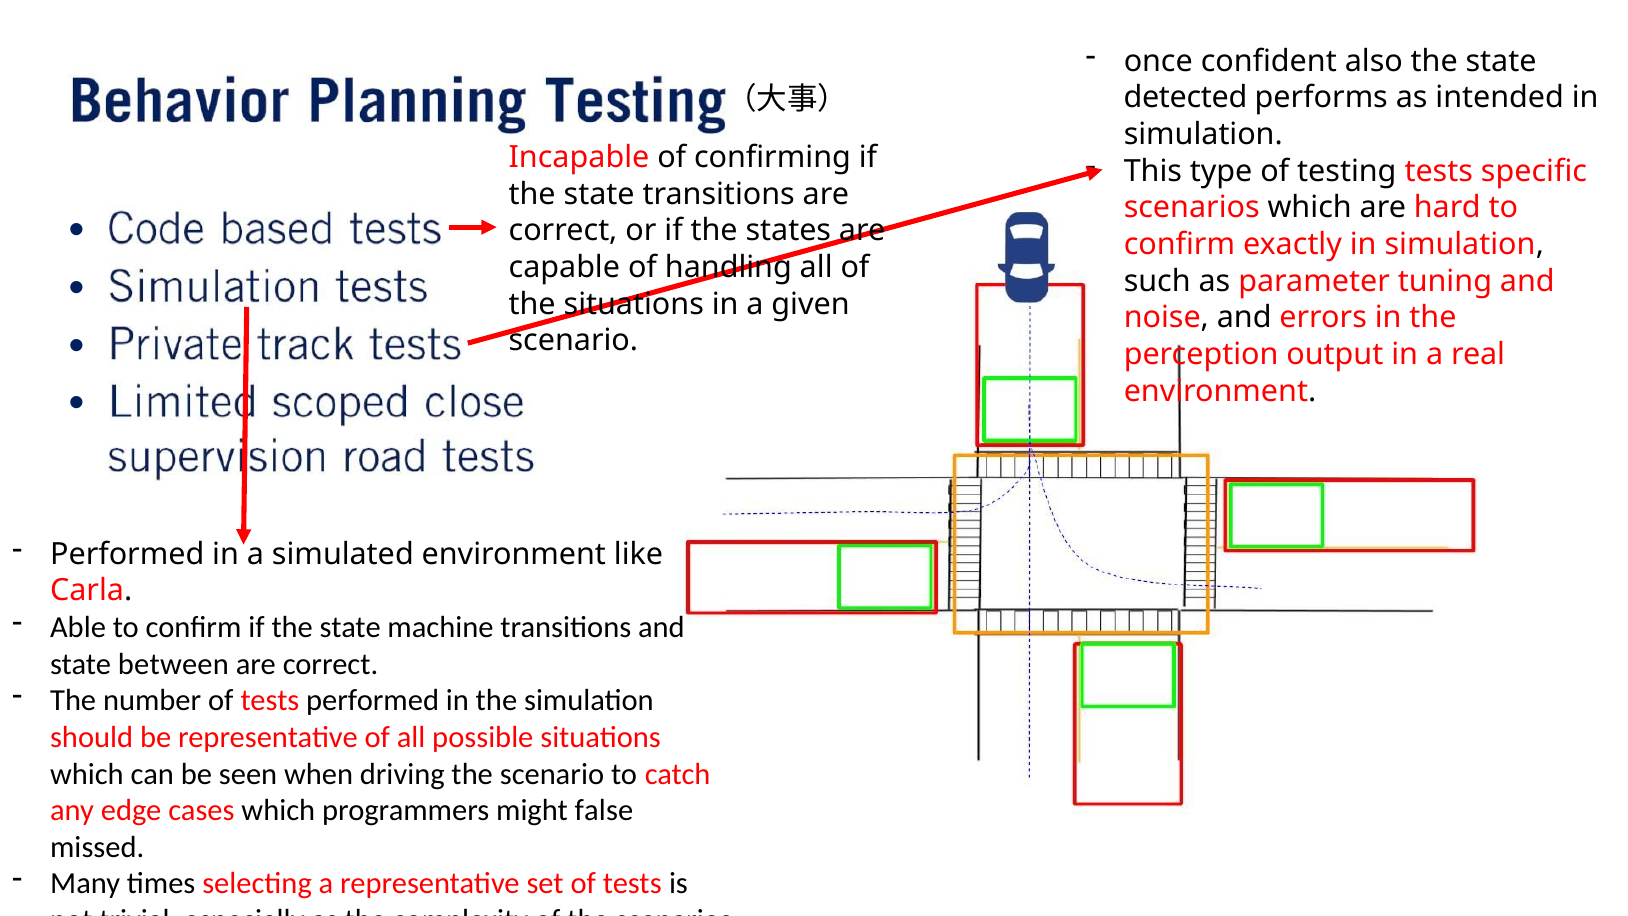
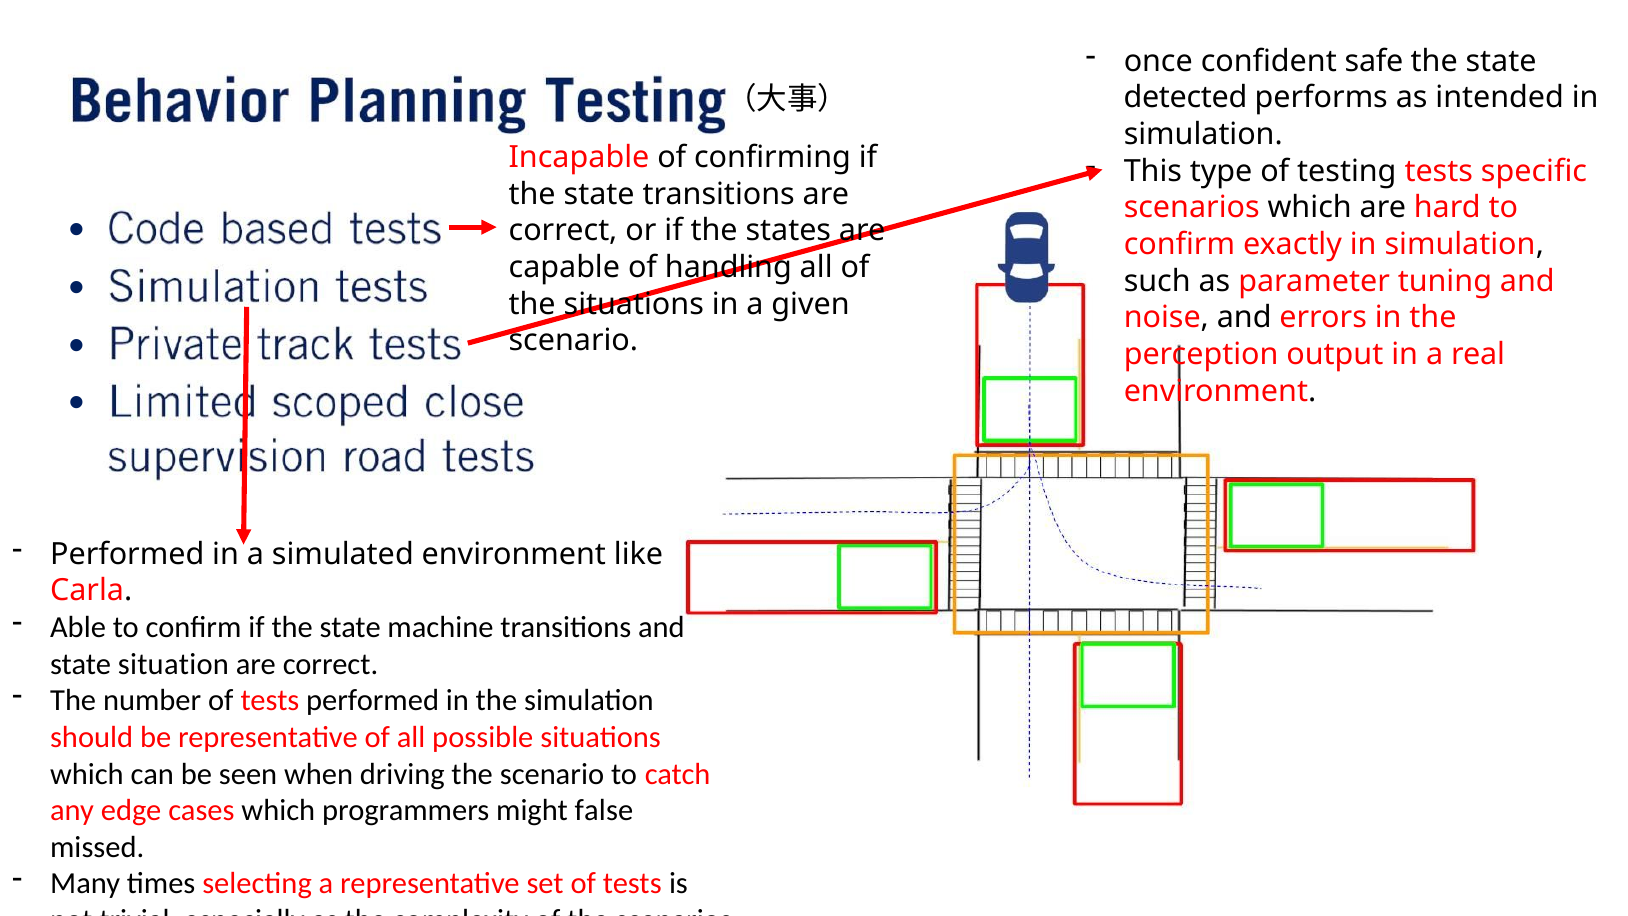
also: also -> safe (1374, 61)
between: between -> situation (173, 664)
